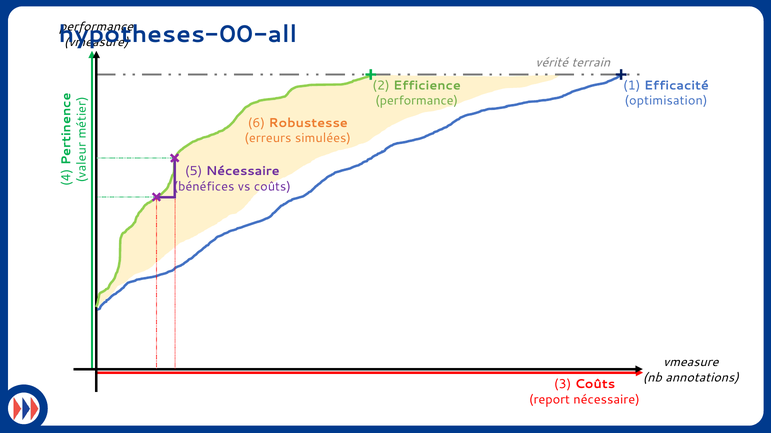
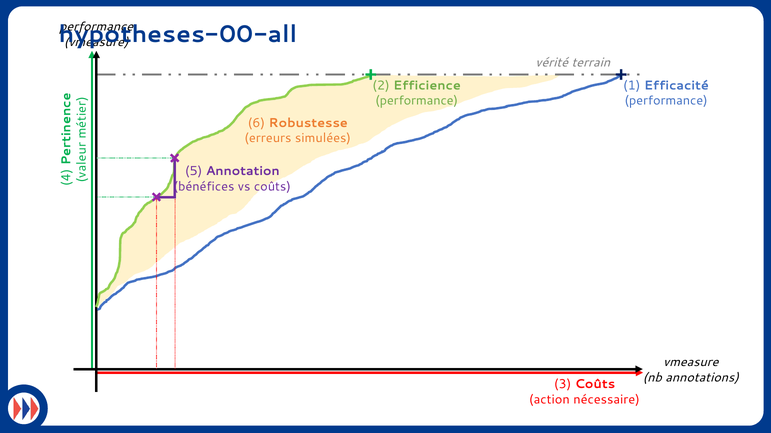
optimisation: optimisation -> performance (666, 101)
5 Nécessaire: Nécessaire -> Annotation (243, 171)
report: report -> action (549, 400)
